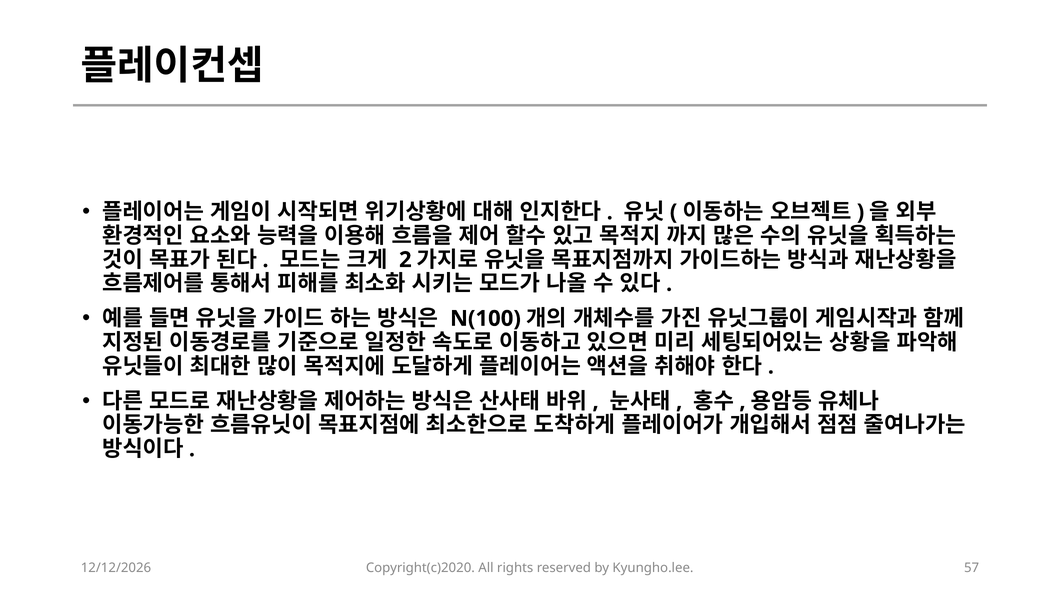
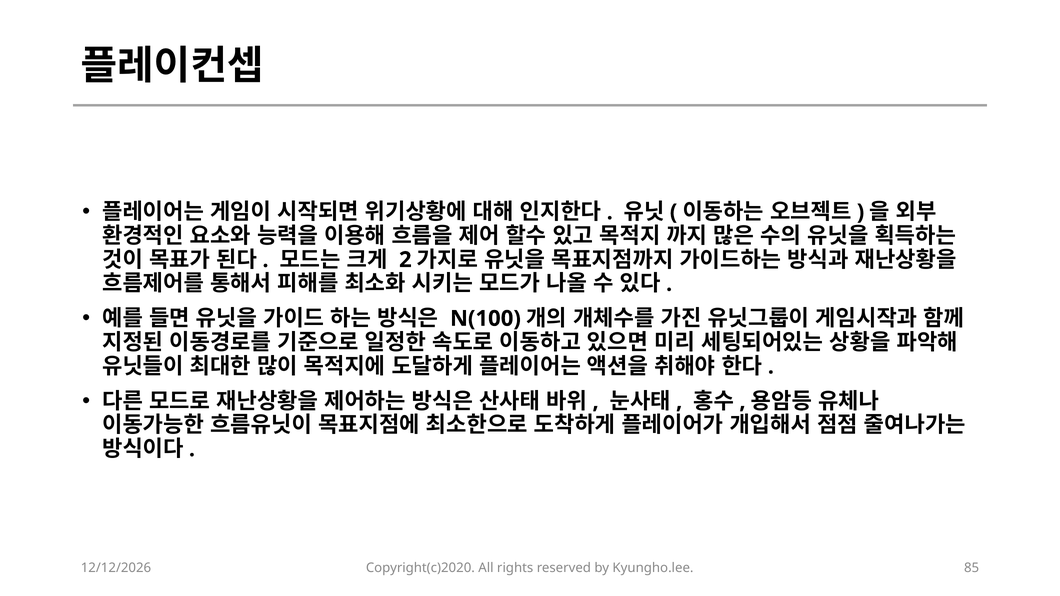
57: 57 -> 85 (972, 568)
